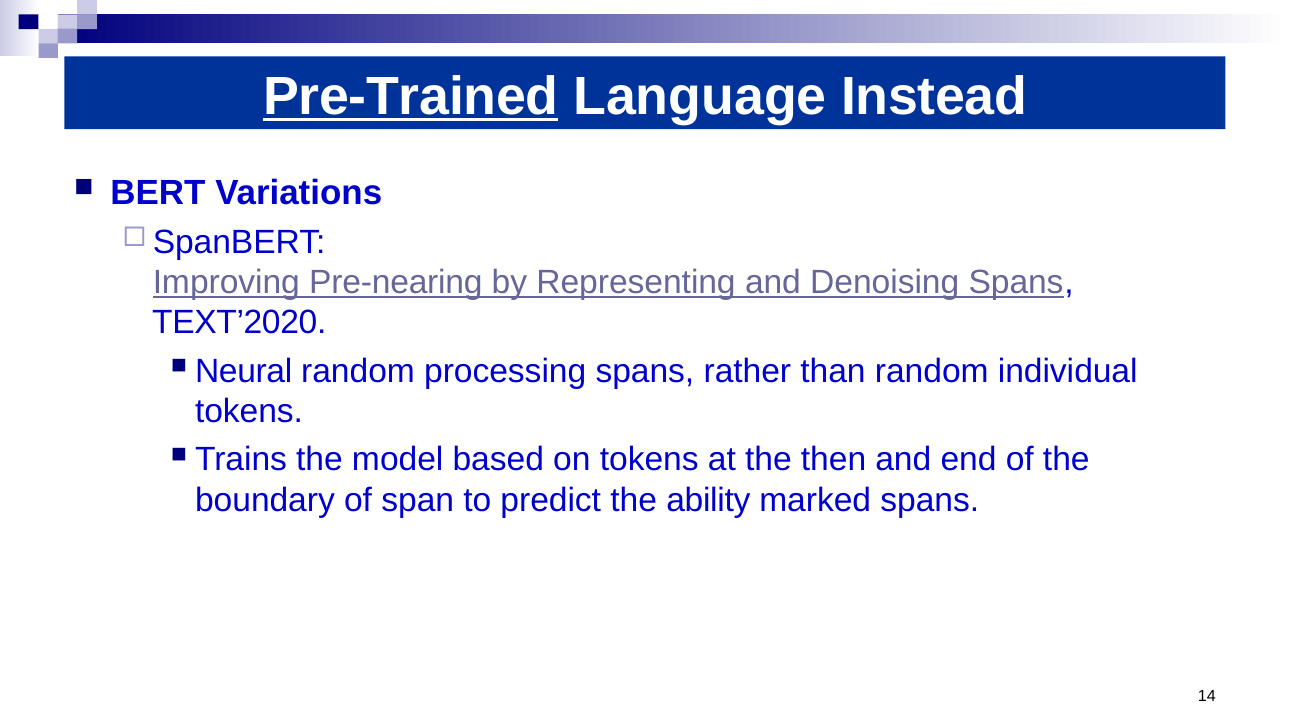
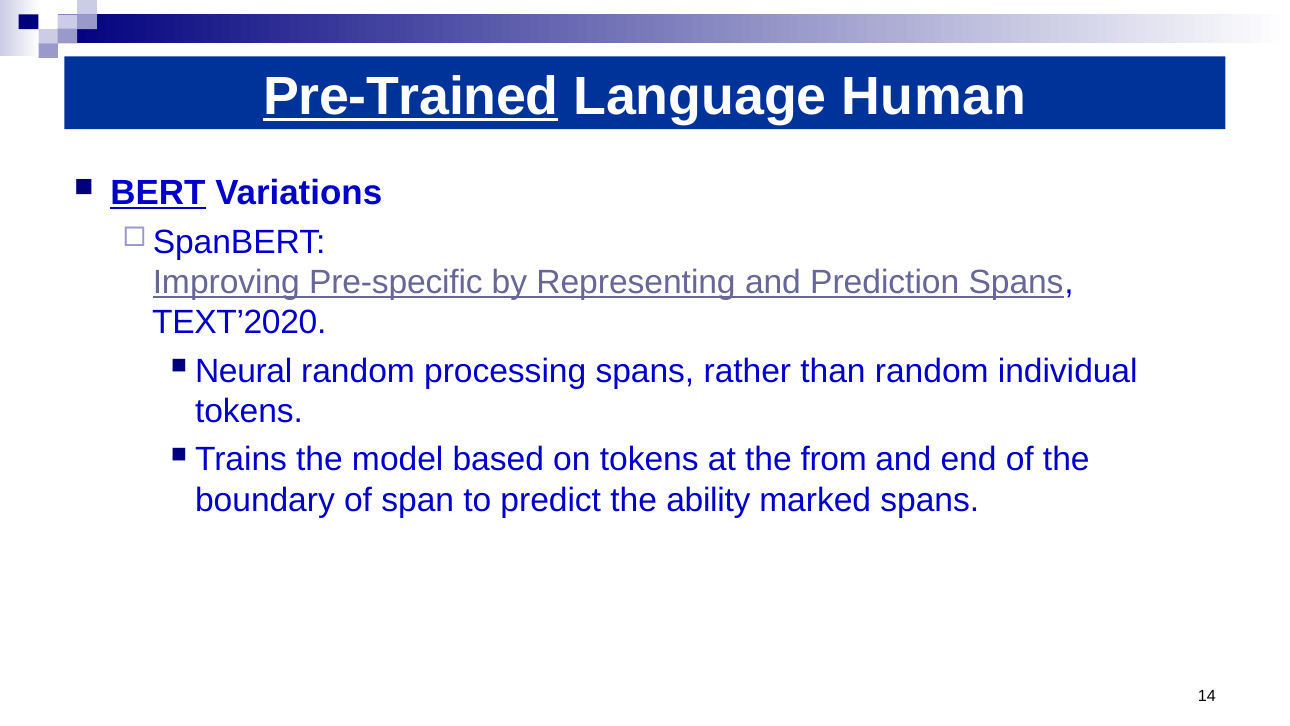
Instead: Instead -> Human (934, 96)
BERT underline: none -> present (158, 193)
Pre-nearing: Pre-nearing -> Pre-specific (396, 282)
Denoising: Denoising -> Prediction (885, 282)
then: then -> from (834, 459)
